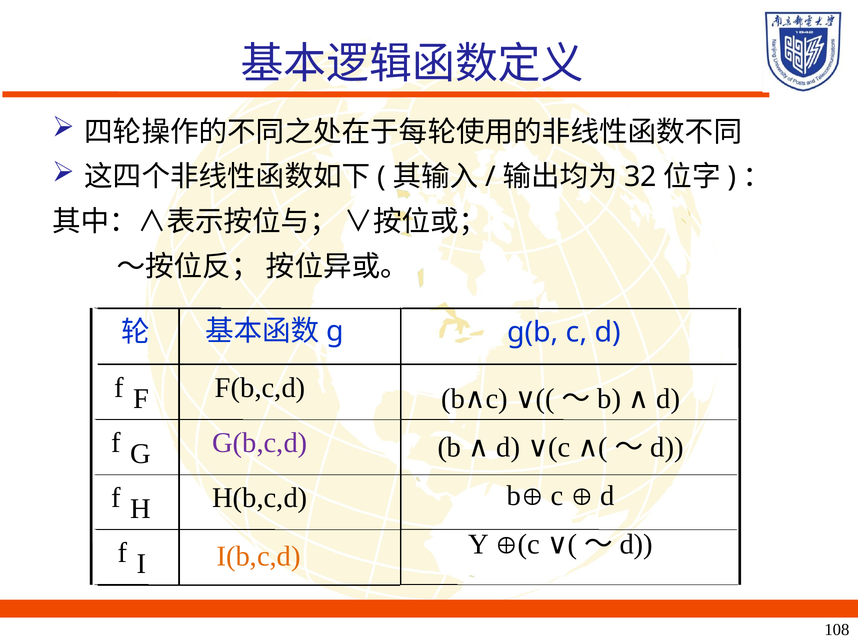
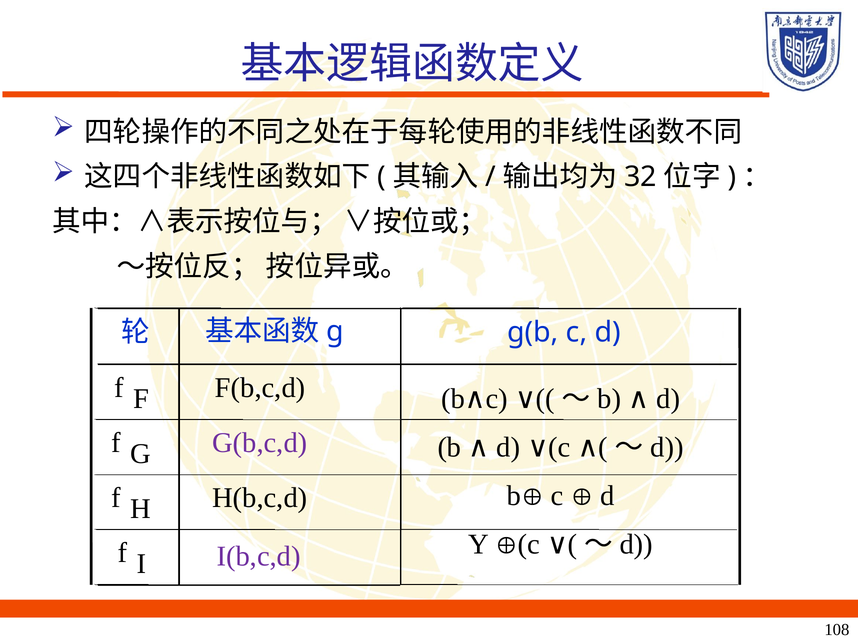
I(b,c,d colour: orange -> purple (259, 557)
